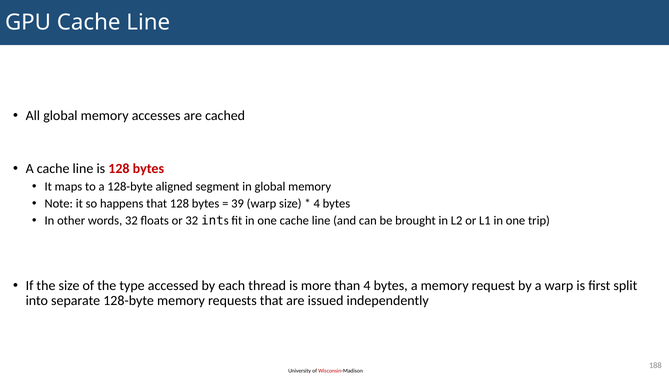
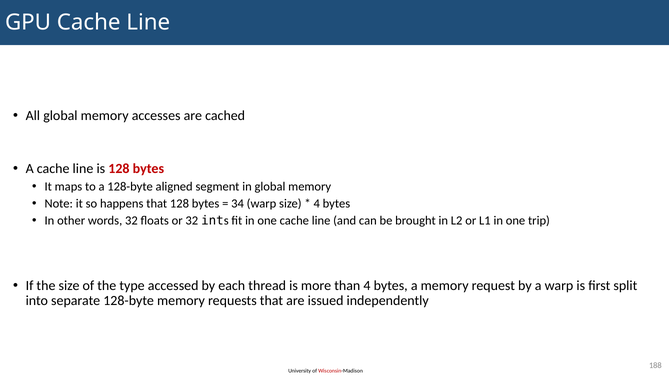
39: 39 -> 34 (238, 204)
